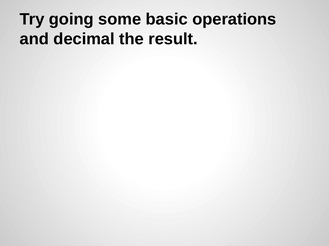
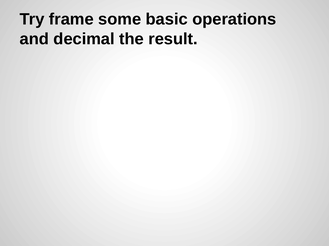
going: going -> frame (71, 19)
